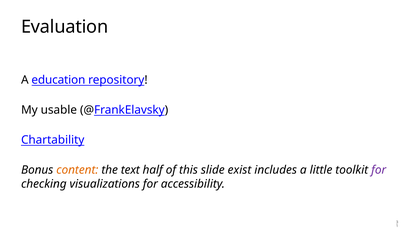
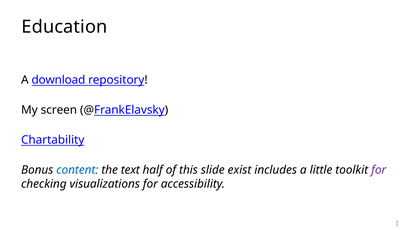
Evaluation: Evaluation -> Education (64, 27)
education: education -> download (58, 80)
usable: usable -> screen (59, 110)
content colour: orange -> blue (77, 170)
